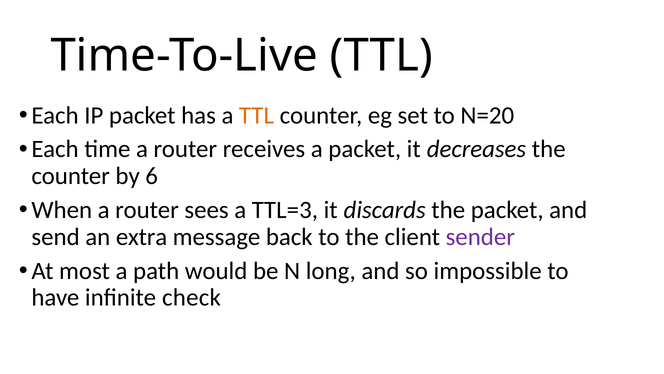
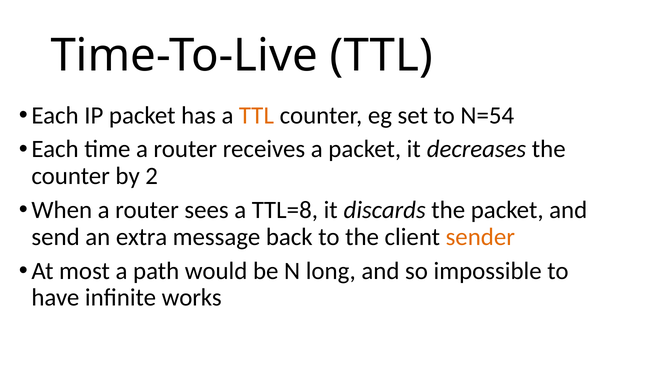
N=20: N=20 -> N=54 (487, 115)
6: 6 -> 2 (152, 176)
TTL=3: TTL=3 -> TTL=8 (285, 210)
sender colour: purple -> orange (480, 237)
check: check -> works (192, 297)
